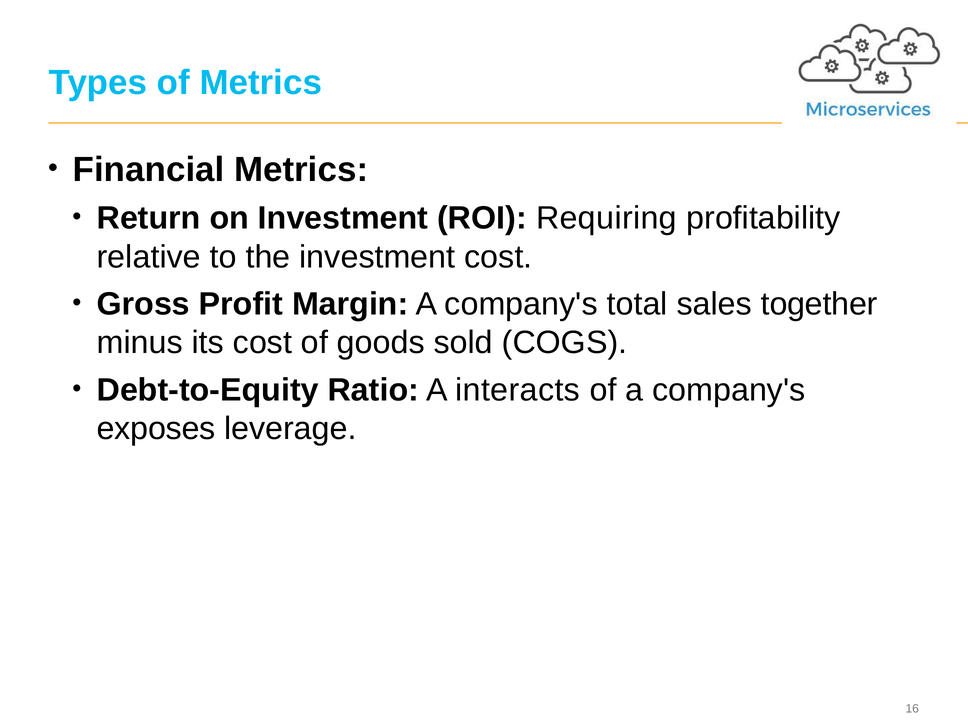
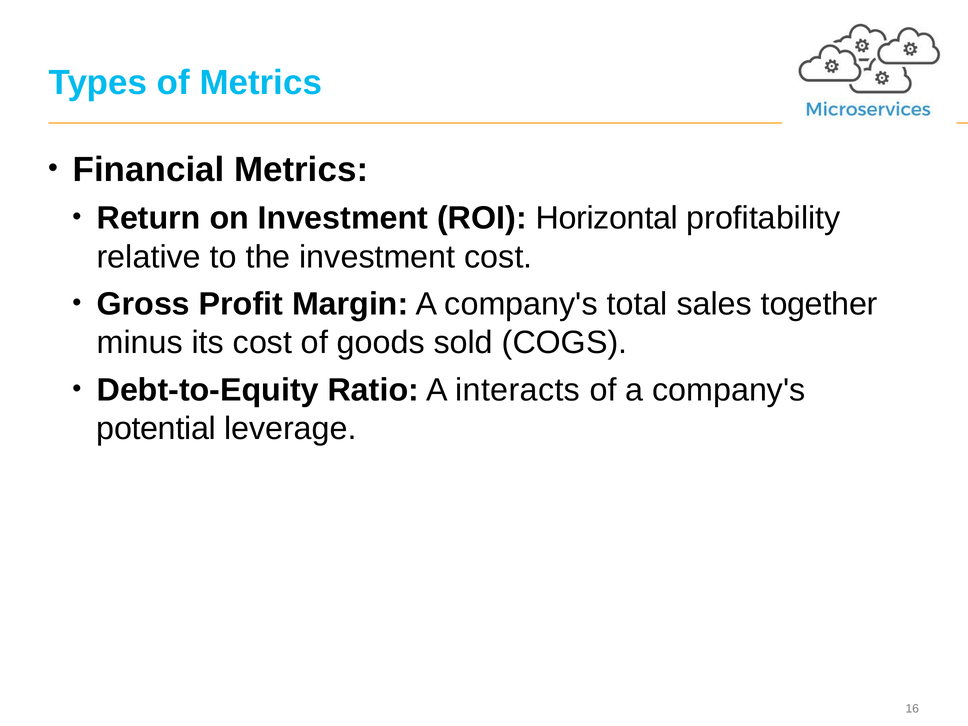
Requiring: Requiring -> Horizontal (607, 218)
exposes: exposes -> potential (156, 429)
